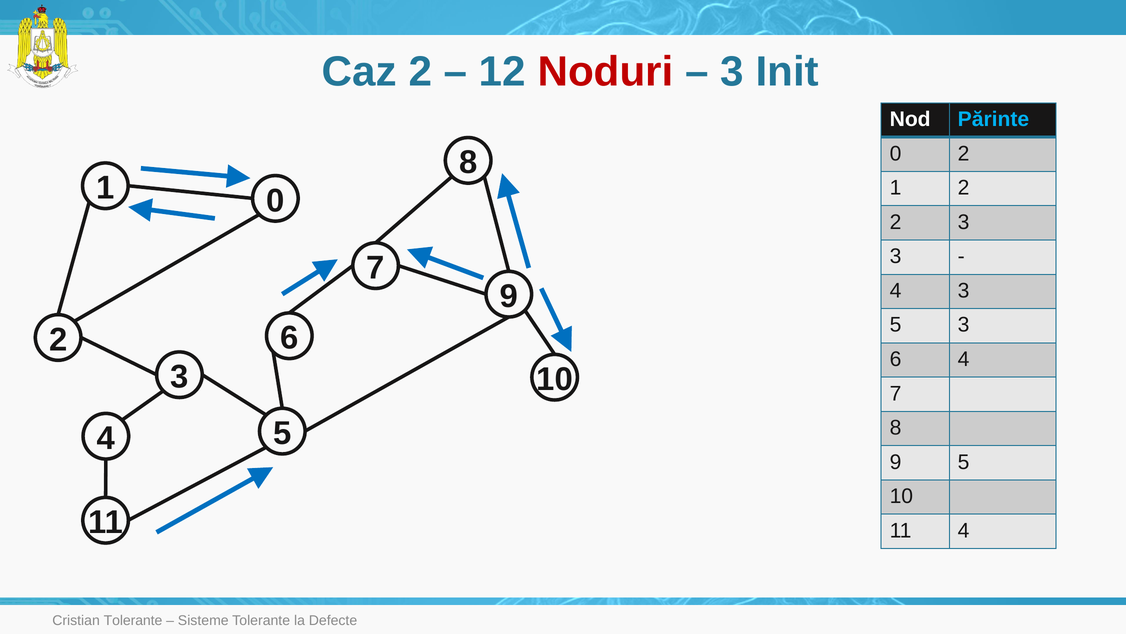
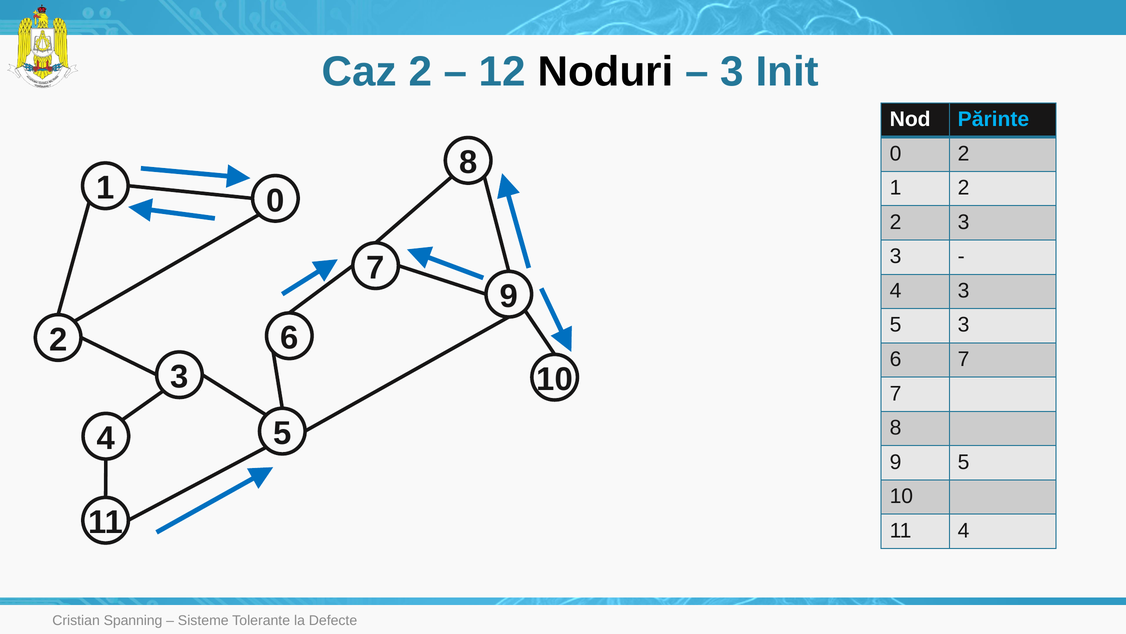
Noduri colour: red -> black (606, 72)
4: 4 -> 7 (964, 359)
Cristian Tolerante: Tolerante -> Spanning (133, 620)
